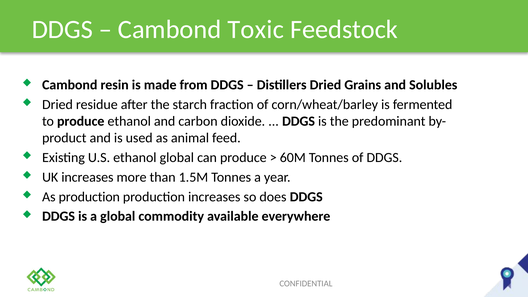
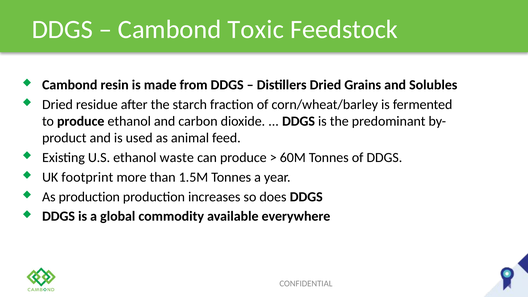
ethanol global: global -> waste (177, 158)
UK increases: increases -> footprint (87, 177)
